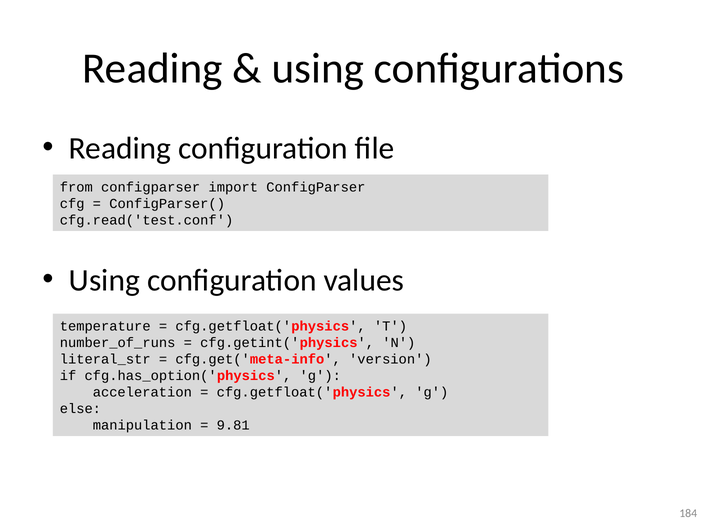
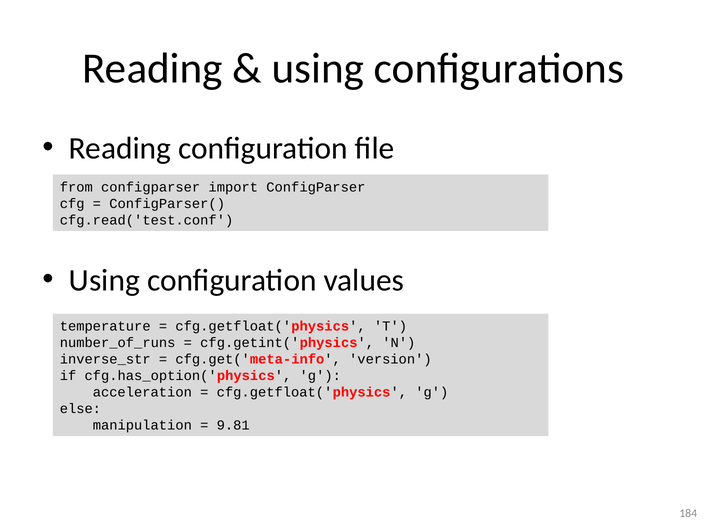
literal_str: literal_str -> inverse_str (105, 360)
